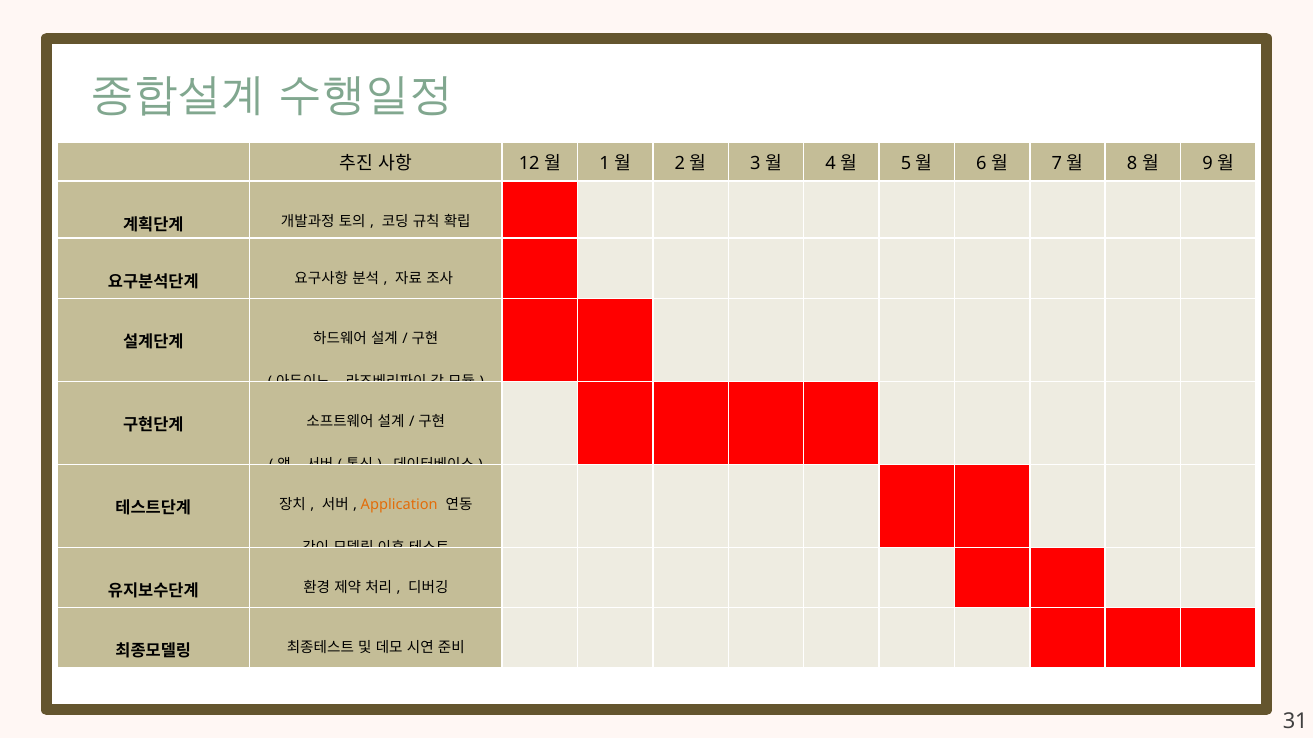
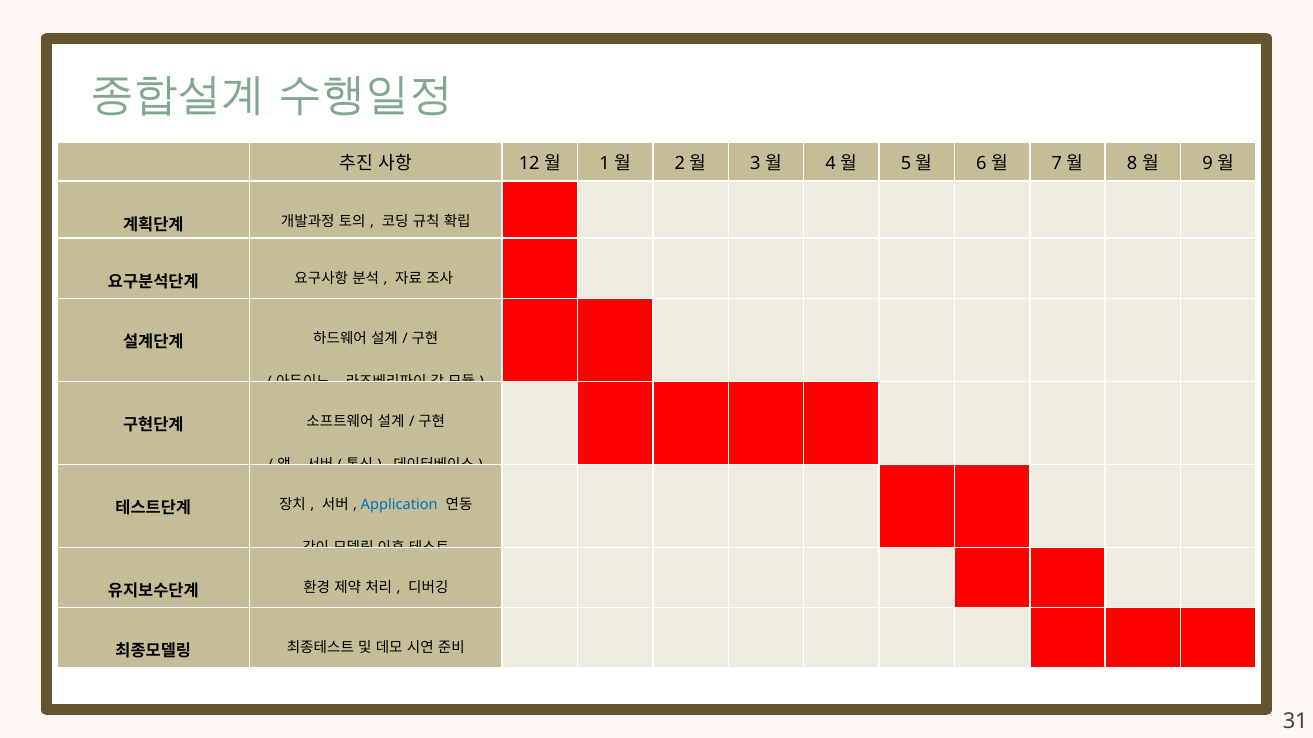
Application colour: orange -> blue (399, 505)
